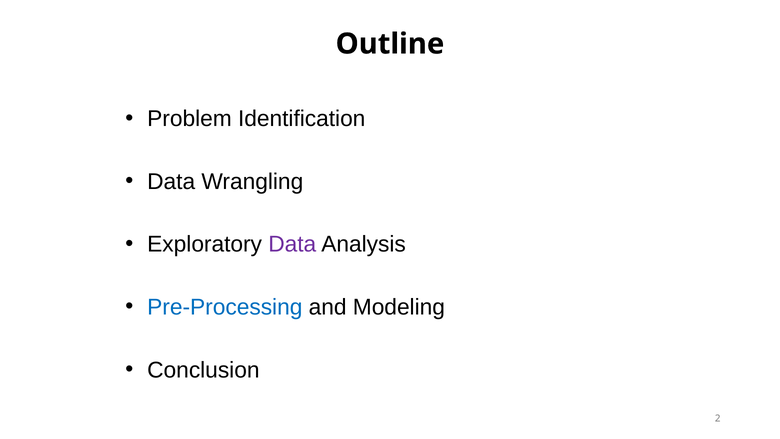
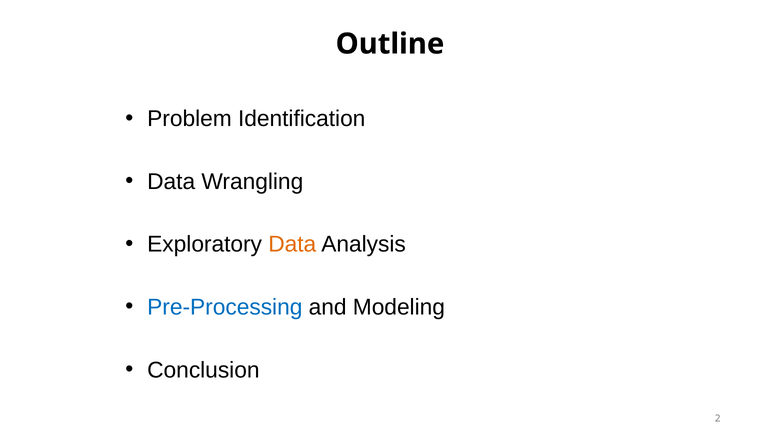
Data colour: purple -> orange (292, 244)
